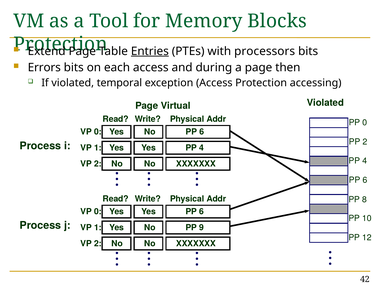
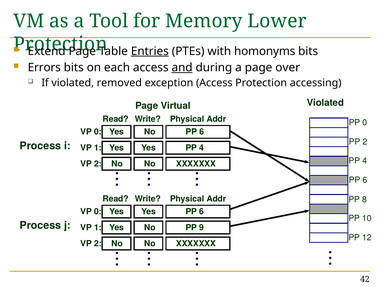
Blocks: Blocks -> Lower (277, 21)
processors: processors -> homonyms (265, 51)
and underline: none -> present (182, 68)
then: then -> over (288, 68)
temporal: temporal -> removed (119, 83)
